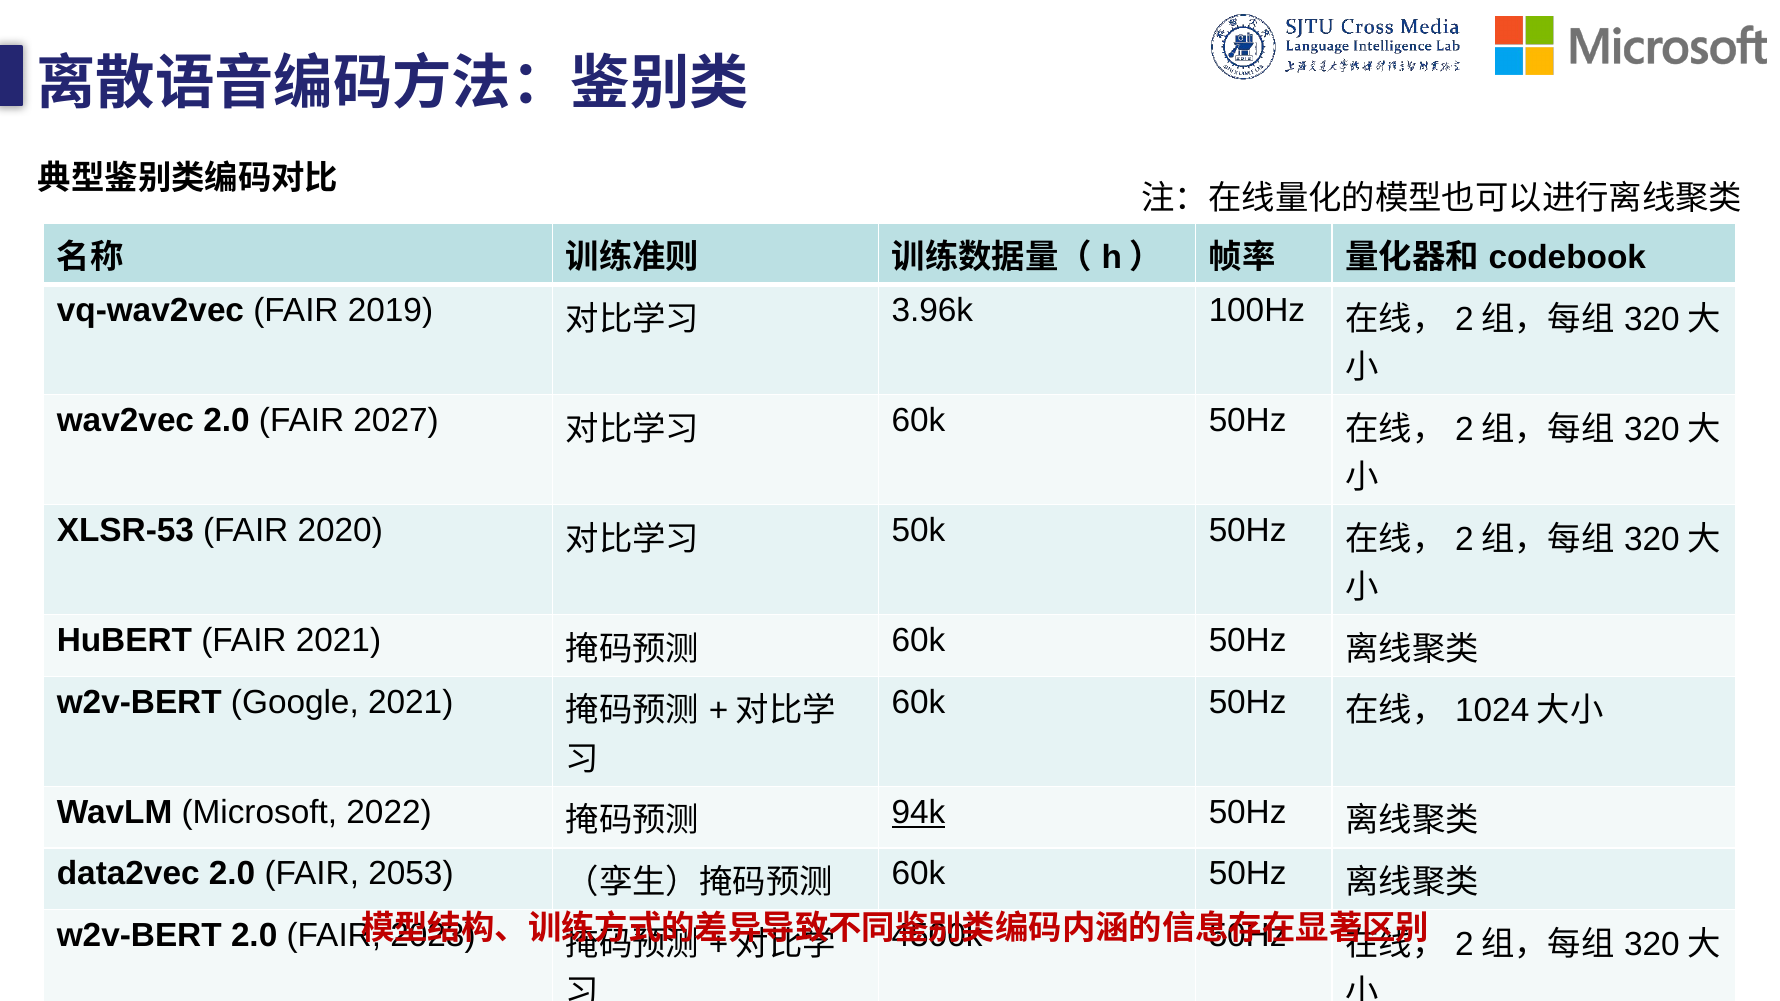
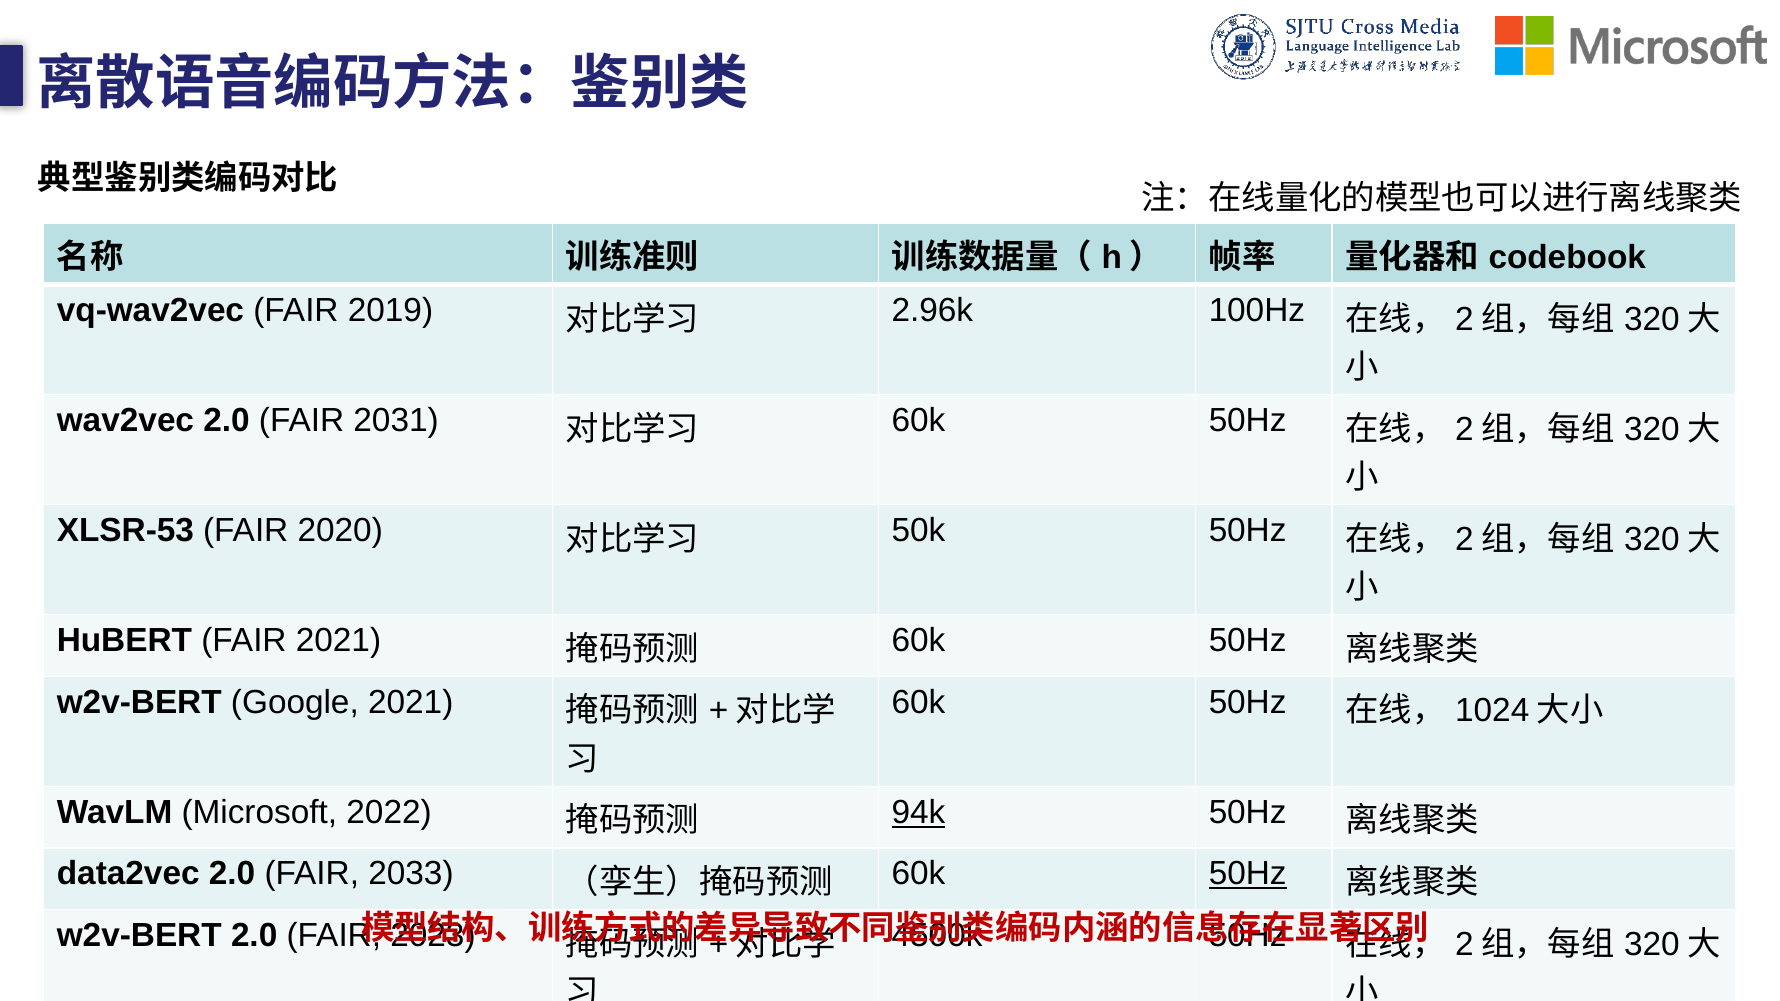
3.96k: 3.96k -> 2.96k (932, 311)
2027: 2027 -> 2031 (396, 421)
2053: 2053 -> 2033 (411, 874)
50Hz underline: none -> present (1248, 874)
